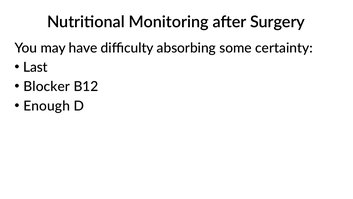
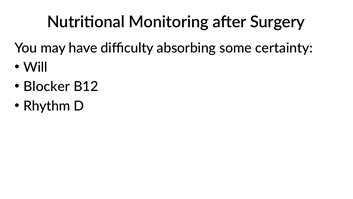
Last: Last -> Will (35, 67)
Enough: Enough -> Rhythm (47, 106)
